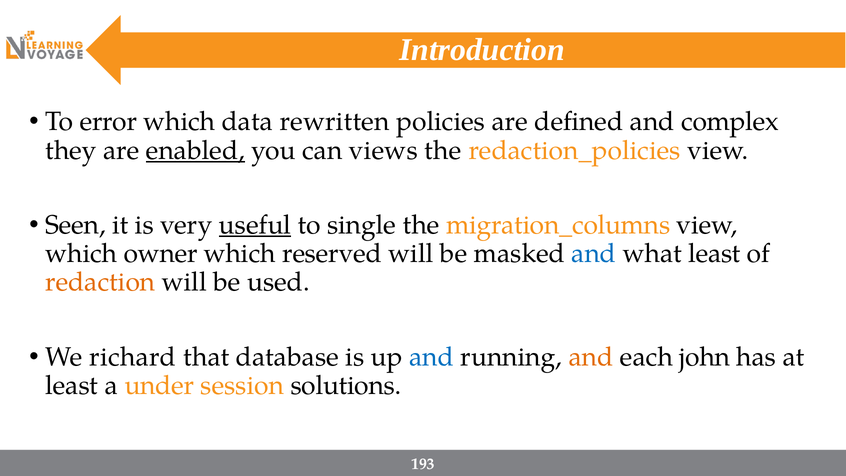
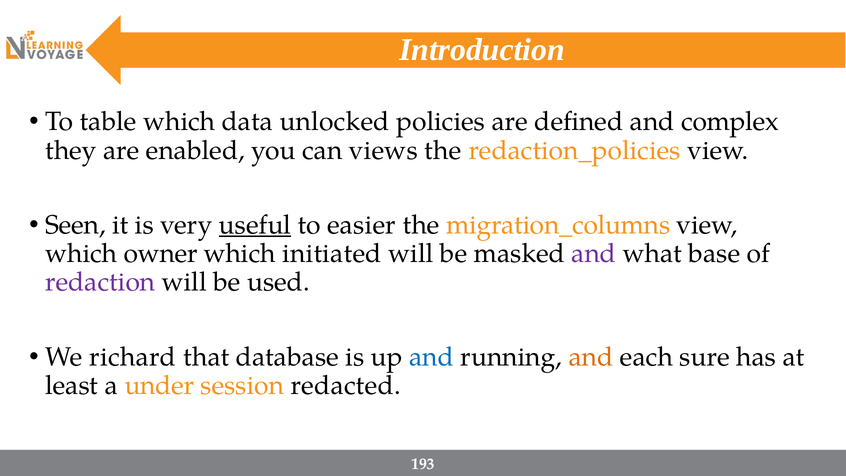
error: error -> table (108, 122)
rewritten: rewritten -> unlocked (335, 122)
enabled underline: present -> none (195, 150)
single: single -> easier (361, 225)
reserved: reserved -> initiated (332, 254)
and colour: blue -> purple (594, 254)
what least: least -> base (714, 254)
redaction colour: orange -> purple (100, 282)
john: john -> sure (705, 357)
solutions: solutions -> redacted (346, 385)
